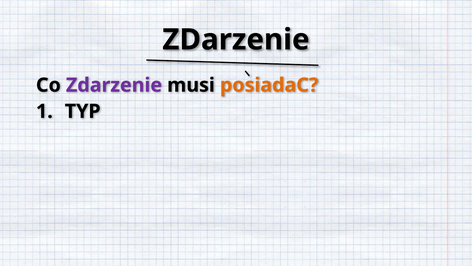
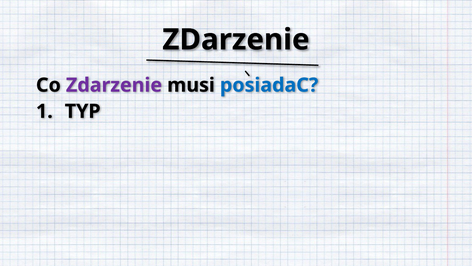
posiadaC colour: orange -> blue (269, 85)
